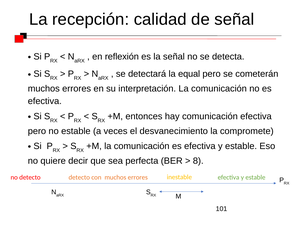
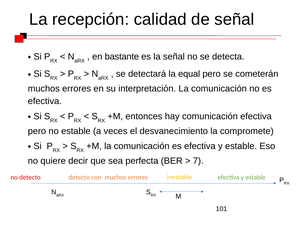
reflexión: reflexión -> bastante (122, 57)
8: 8 -> 7 (198, 161)
